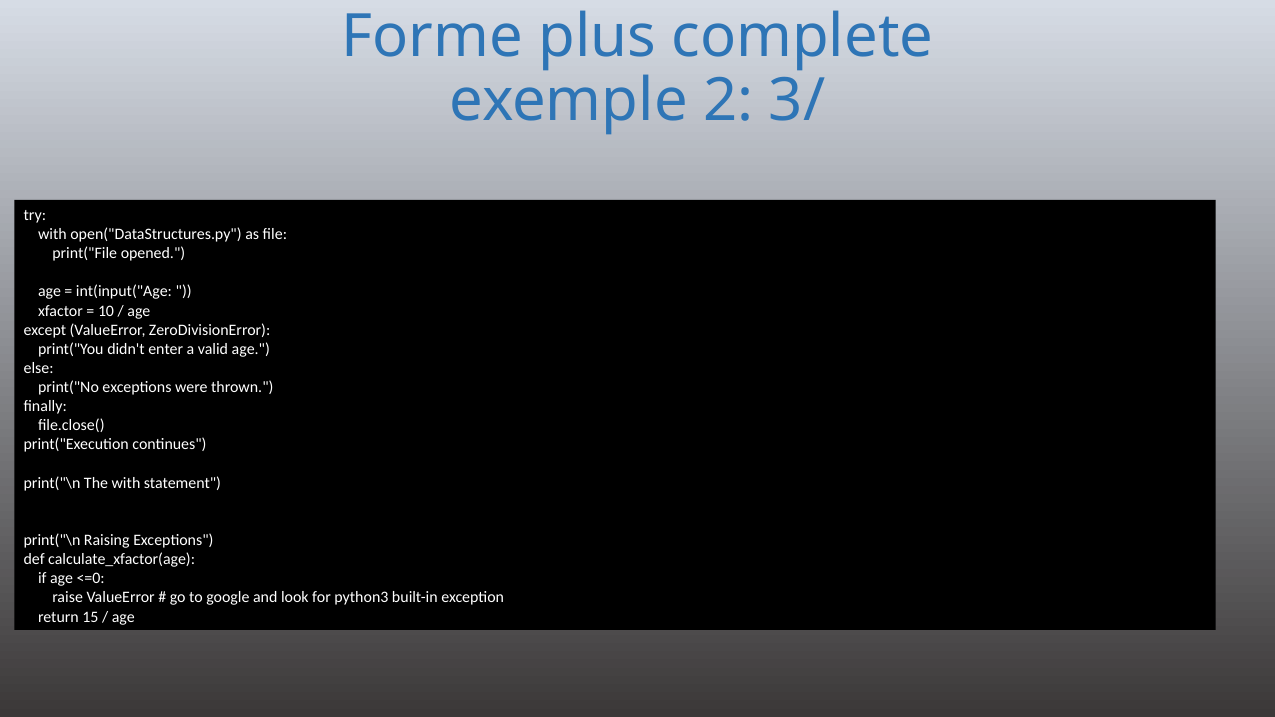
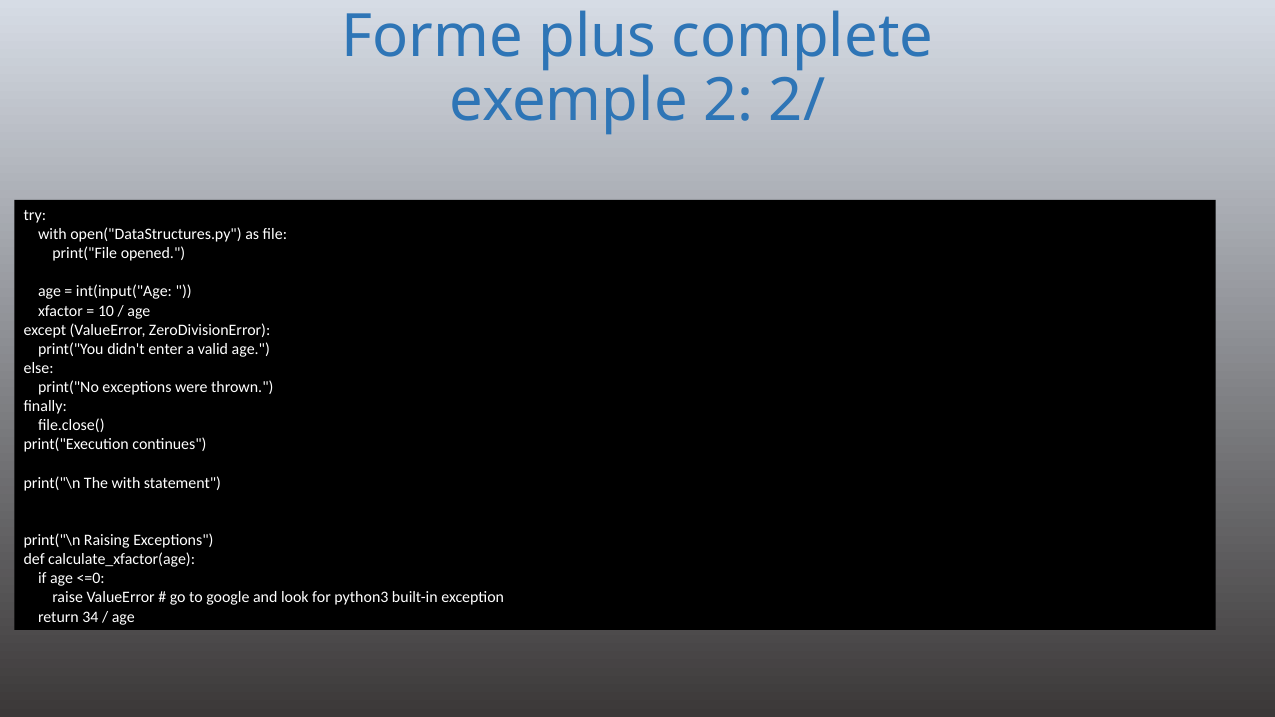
3/: 3/ -> 2/ (797, 101)
15: 15 -> 34 (90, 617)
